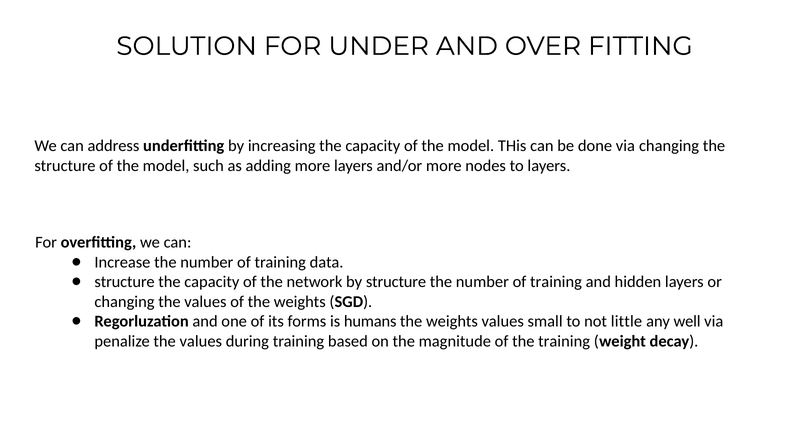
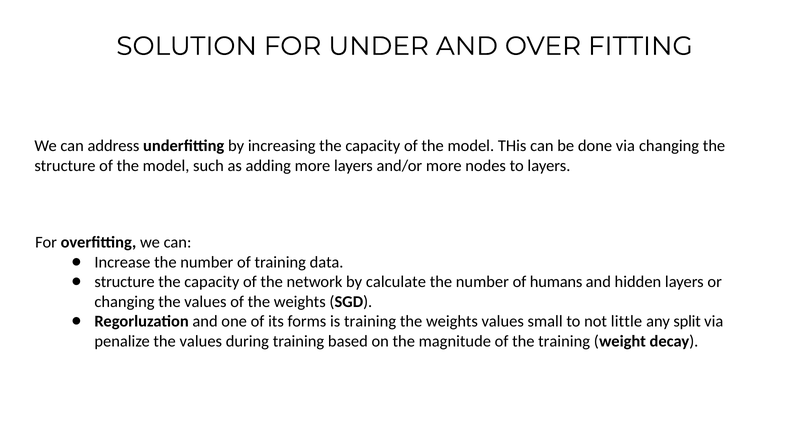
by structure: structure -> calculate (396, 282)
training: training -> humans (556, 282)
is humans: humans -> training (370, 322)
well: well -> split (687, 322)
